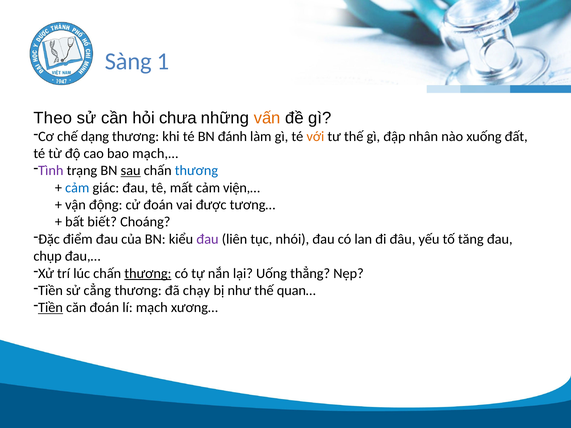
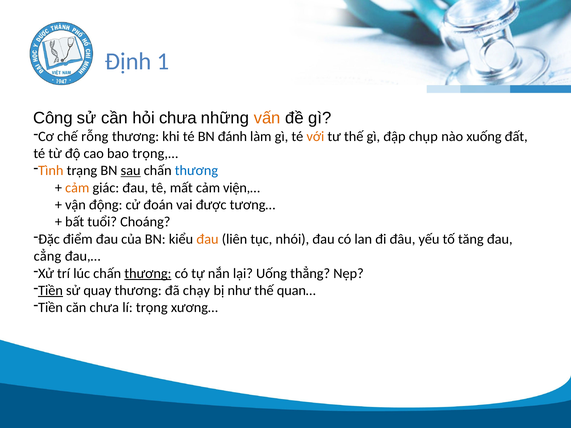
Sàng: Sàng -> Định (128, 61)
Theo: Theo -> Công (53, 118)
dạng: dạng -> rỗng (95, 136)
nhân: nhân -> chụp (423, 136)
mạch,…: mạch,… -> trọng,… (155, 154)
Tình colour: purple -> orange (51, 171)
cảm colour: blue -> orange (77, 188)
biết: biết -> tuổi (102, 222)
đau colour: purple -> orange (207, 239)
chụp: chụp -> cẳng (47, 256)
Tiền underline: none -> present (51, 291)
cẳng: cẳng -> quay (97, 291)
Tiền underline: present -> none (51, 308)
căn đoán: đoán -> chưa (104, 308)
mạch: mạch -> trọng (152, 308)
